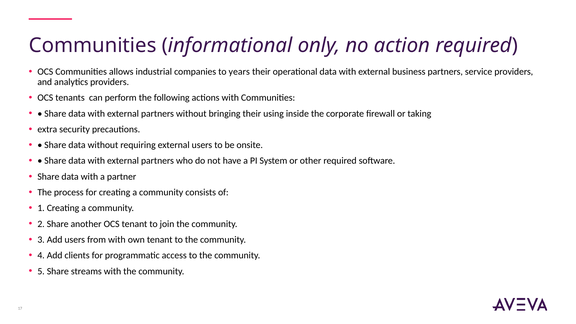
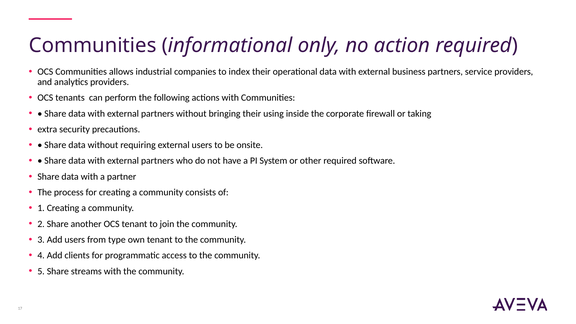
years: years -> index (239, 72)
from with: with -> type (117, 240)
